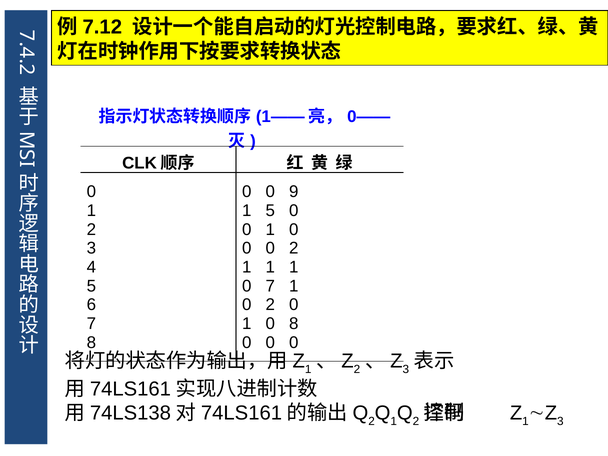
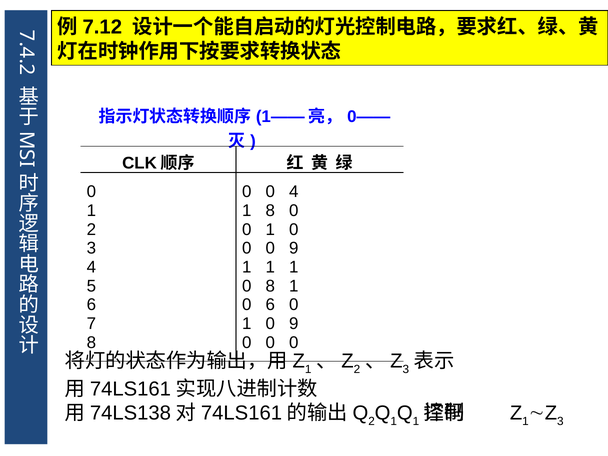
0 9: 9 -> 4 (294, 192)
1 5: 5 -> 8 (270, 211)
0 0 2: 2 -> 9 (294, 248)
0 7: 7 -> 8 (270, 286)
2: 2 -> 6 (270, 305)
1 0 8: 8 -> 9 (294, 324)
2: 2 -> 1 (416, 421)
